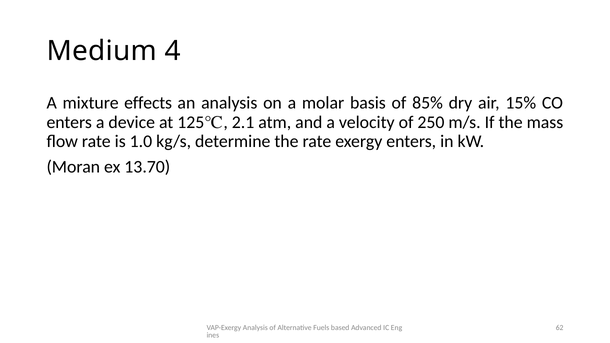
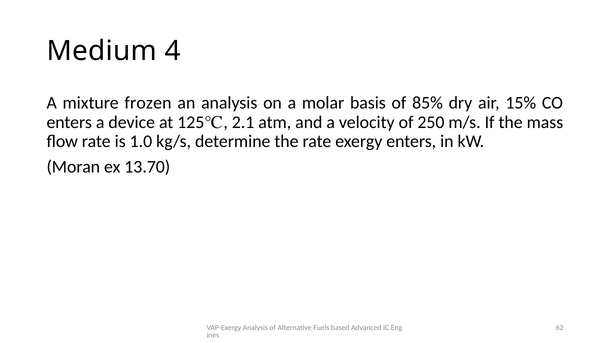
effects: effects -> frozen (148, 103)
